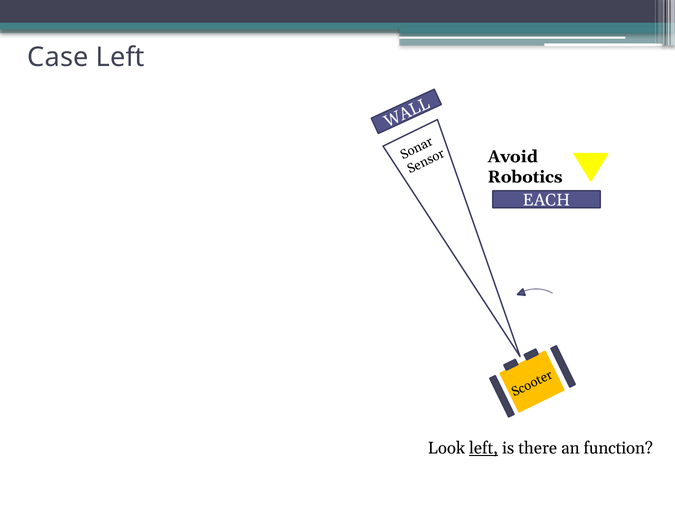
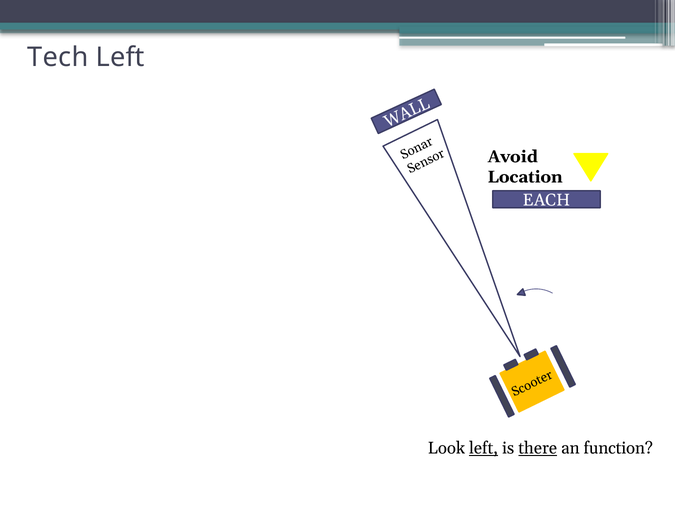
Case: Case -> Tech (58, 57)
Robotics: Robotics -> Location (525, 177)
there underline: none -> present (538, 448)
